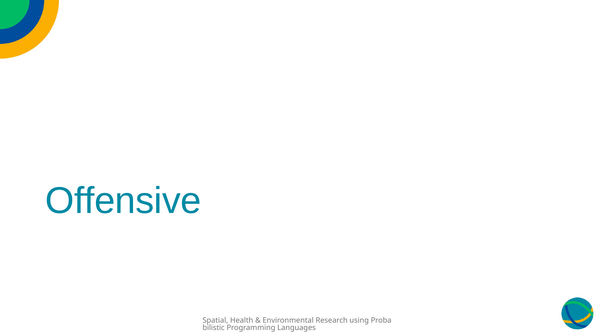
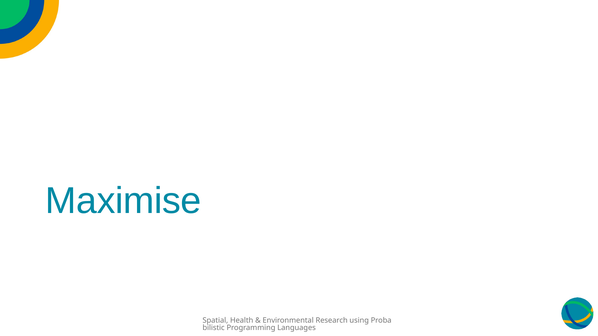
Offensive: Offensive -> Maximise (123, 201)
